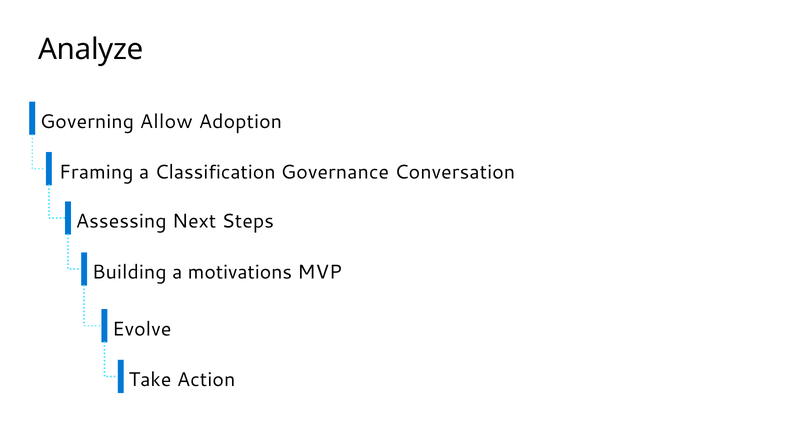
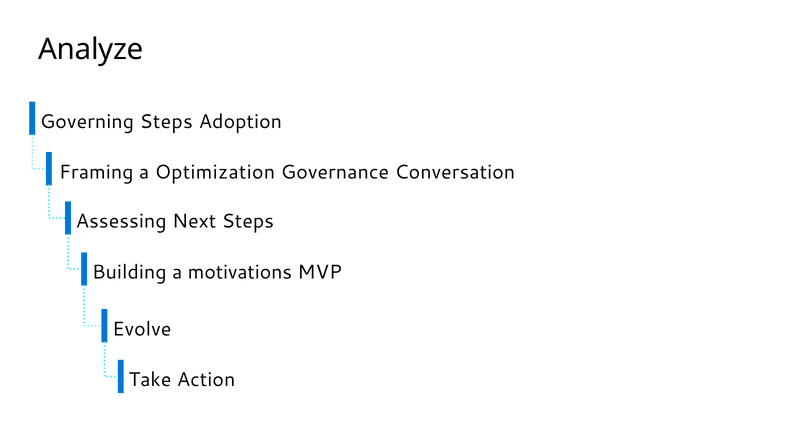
Governing Allow: Allow -> Steps (166, 122)
Classification: Classification -> Optimization (215, 172)
